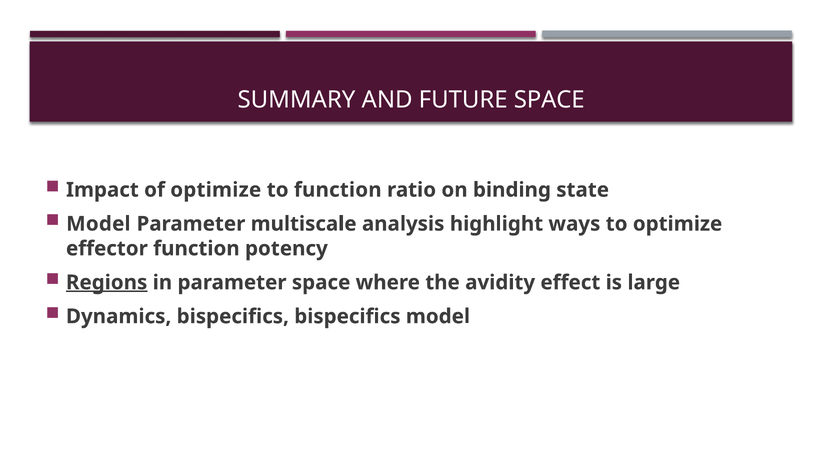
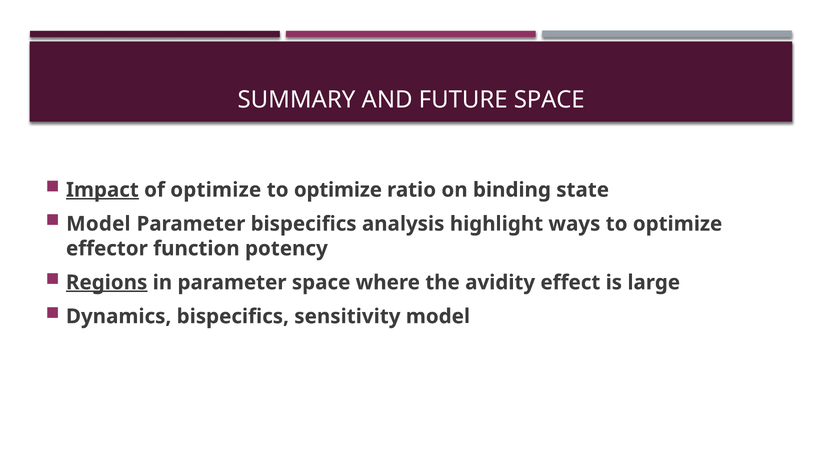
Impact underline: none -> present (102, 190)
function: function -> optimize (338, 190)
Parameter multiscale: multiscale -> bispecifics (304, 224)
bispecifics bispecifics: bispecifics -> sensitivity (347, 316)
